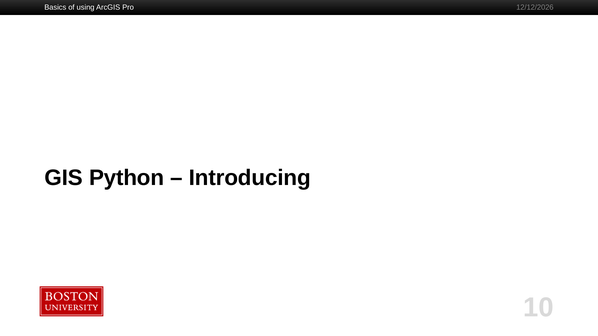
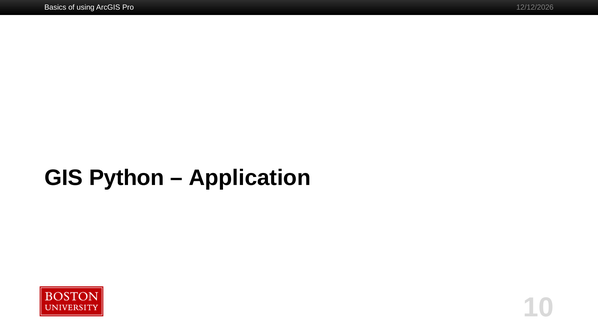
Introducing: Introducing -> Application (250, 178)
